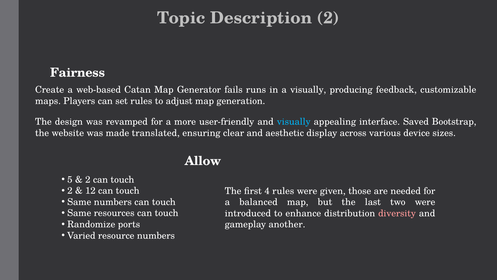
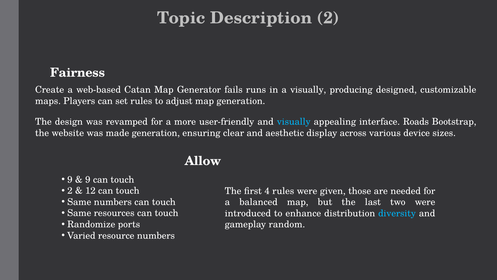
feedback: feedback -> designed (396, 90)
Saved: Saved -> Roads (416, 122)
made translated: translated -> generation (156, 133)
5: 5 -> 9 (70, 179)
2: 2 -> 9 (88, 179)
diversity colour: pink -> light blue (397, 213)
another: another -> random (287, 224)
